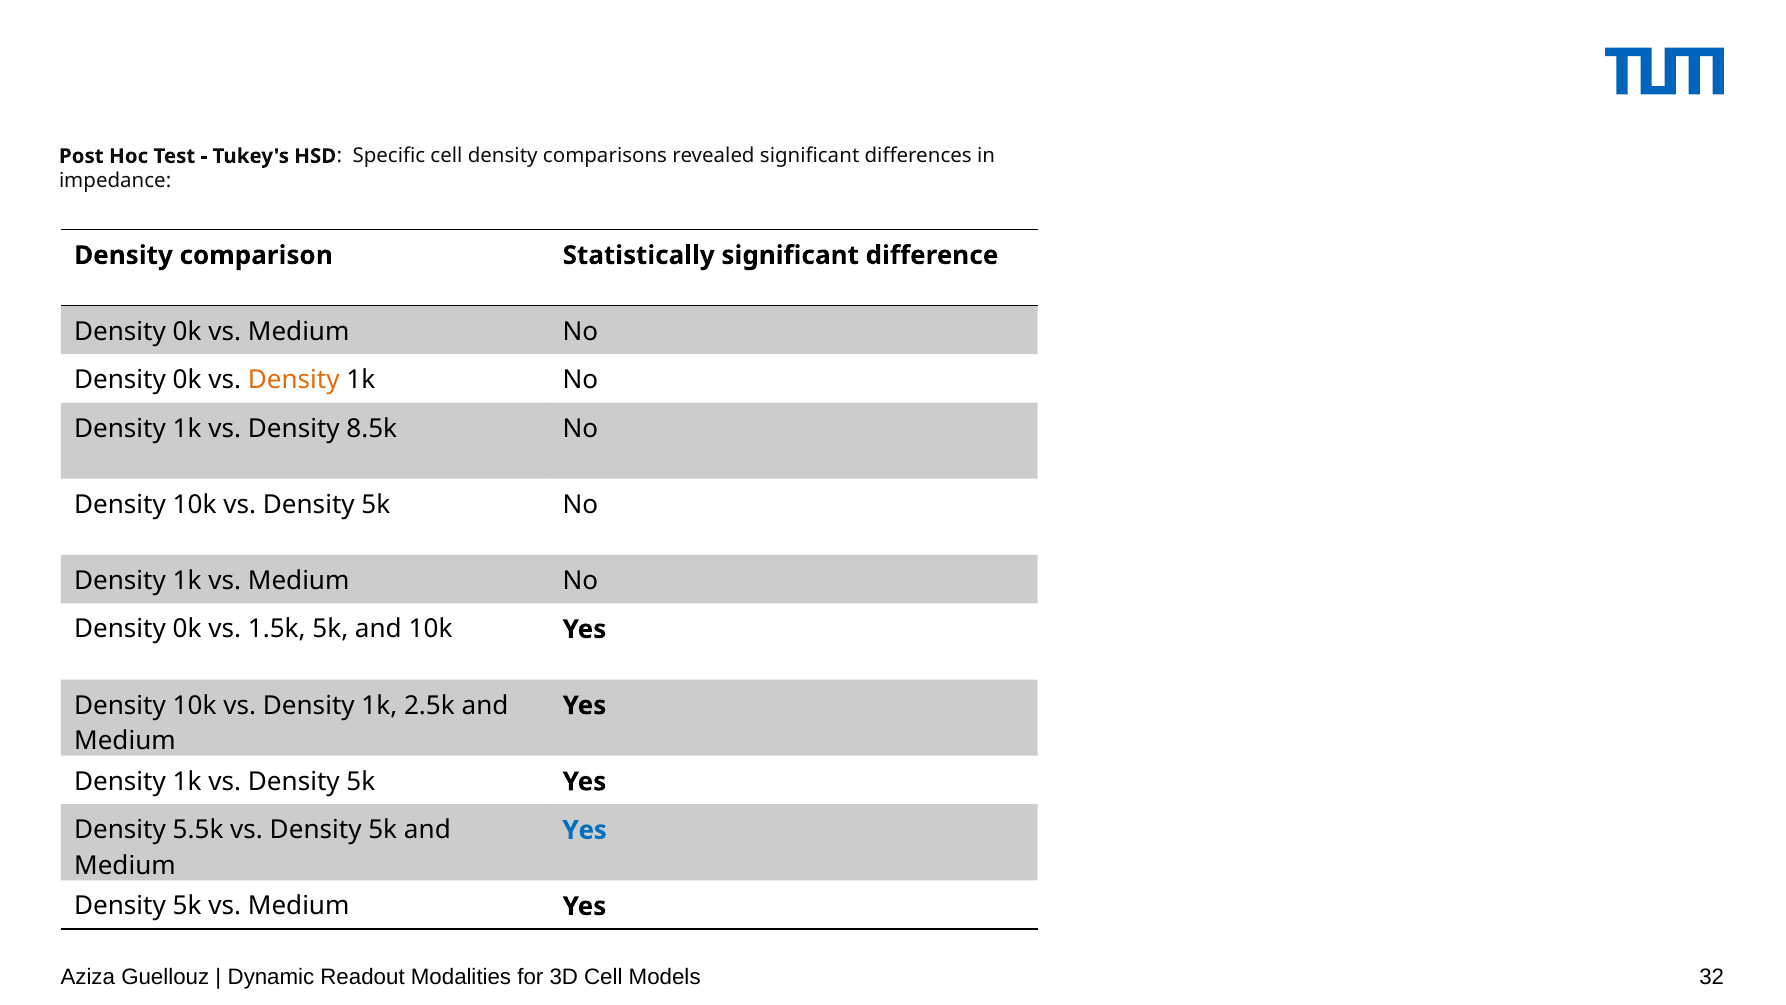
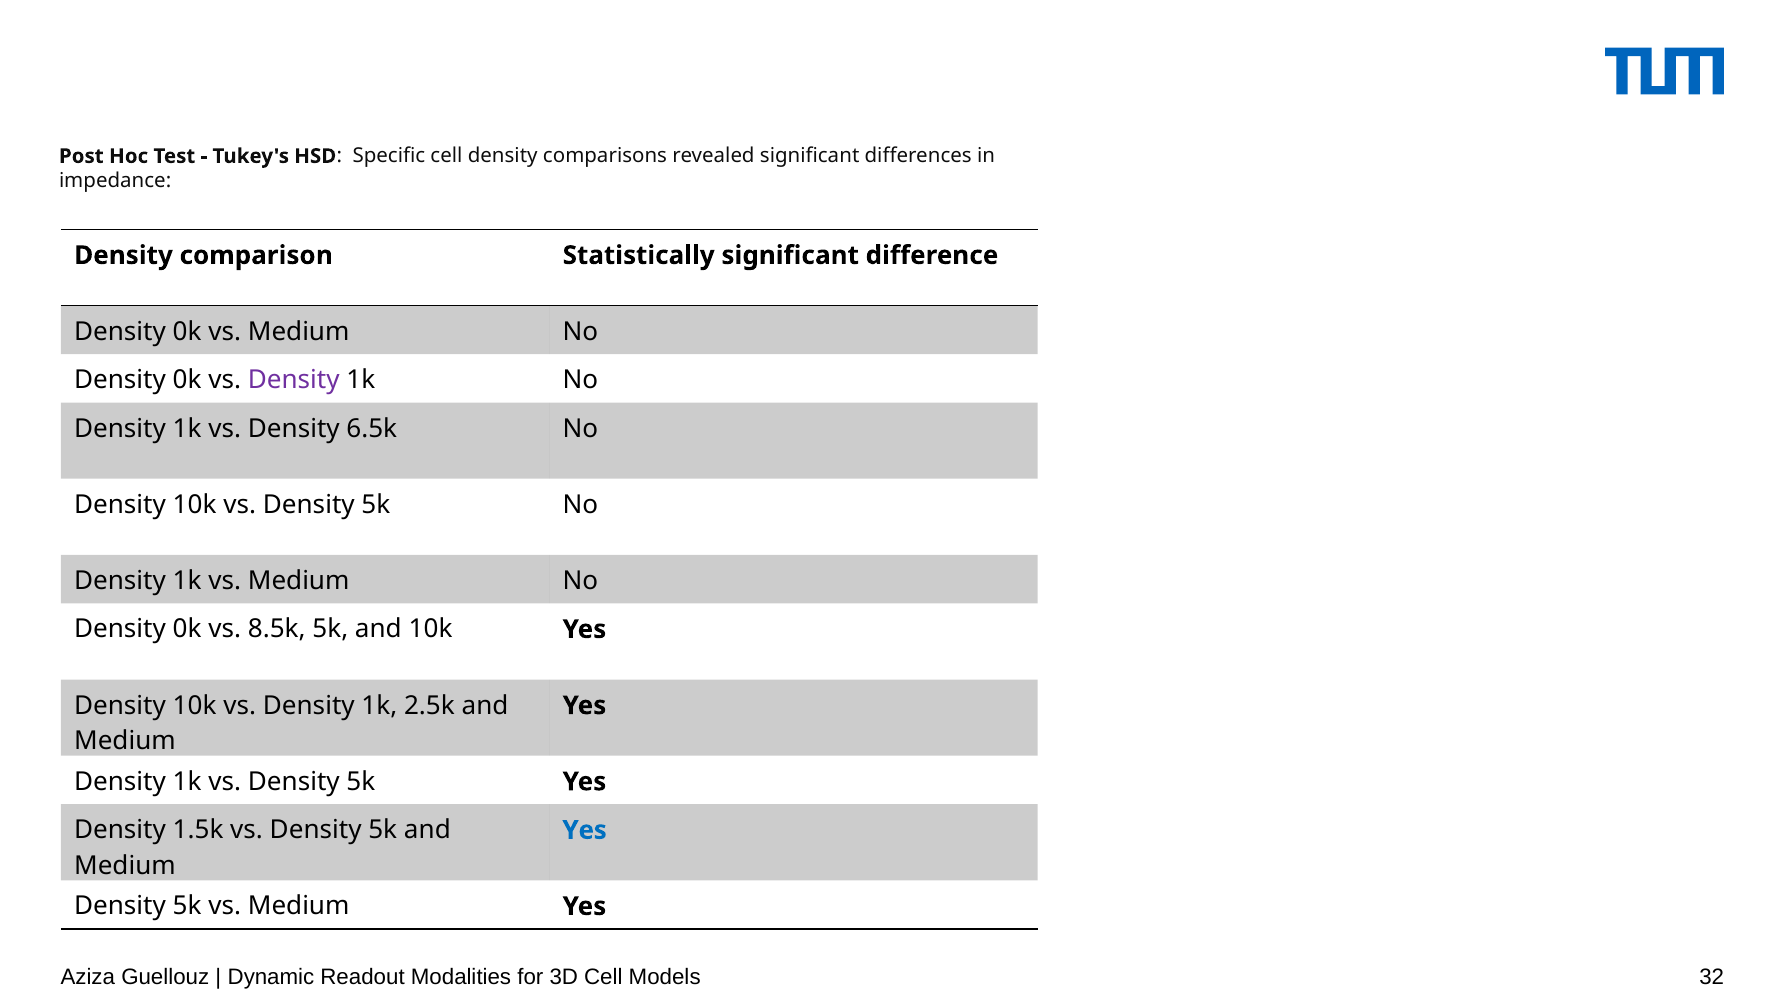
Density colour: orange -> purple (294, 380)
8.5k: 8.5k -> 6.5k (372, 428)
1.5k: 1.5k -> 8.5k (277, 629)
5.5k: 5.5k -> 1.5k (198, 830)
